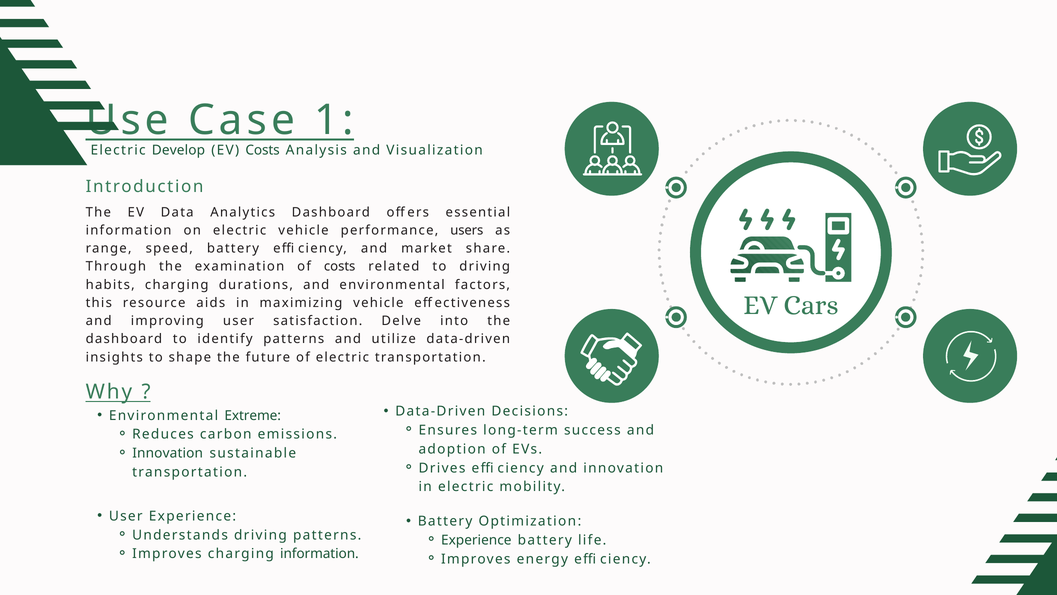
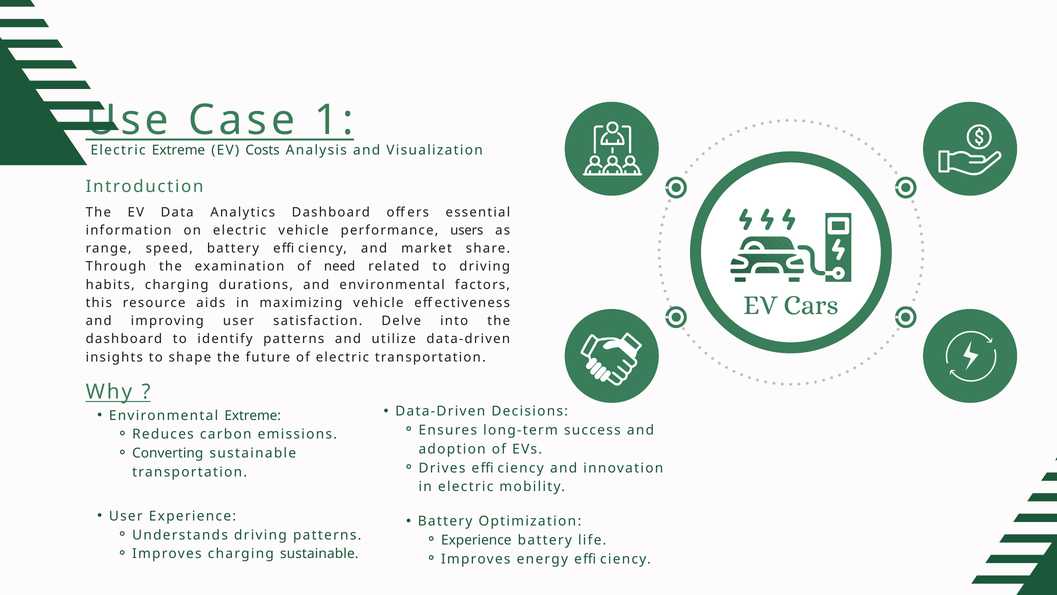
Develop: Develop -> Extreme (179, 150)
of costs: costs -> need (340, 266)
Innovation: Innovation -> Converting (168, 453)
charging information: information -> sustainable (319, 554)
